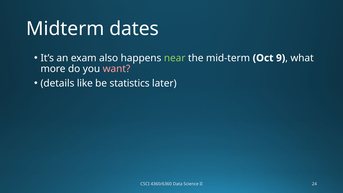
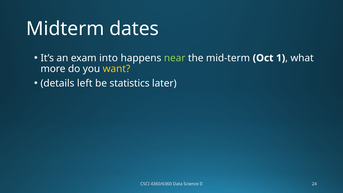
also: also -> into (109, 58)
9: 9 -> 1 (281, 58)
want colour: pink -> yellow (116, 69)
like: like -> left (85, 83)
